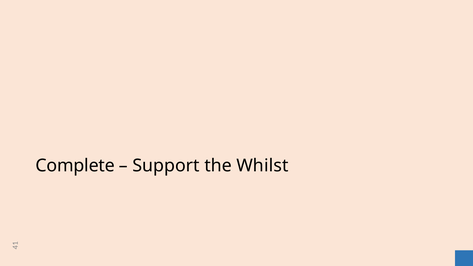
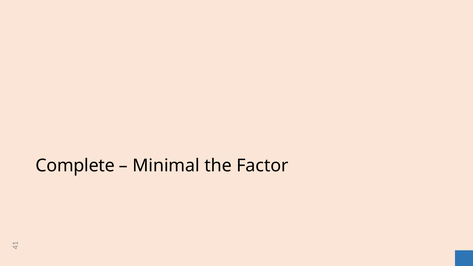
Support: Support -> Minimal (166, 166)
Whilst: Whilst -> Factor (262, 166)
